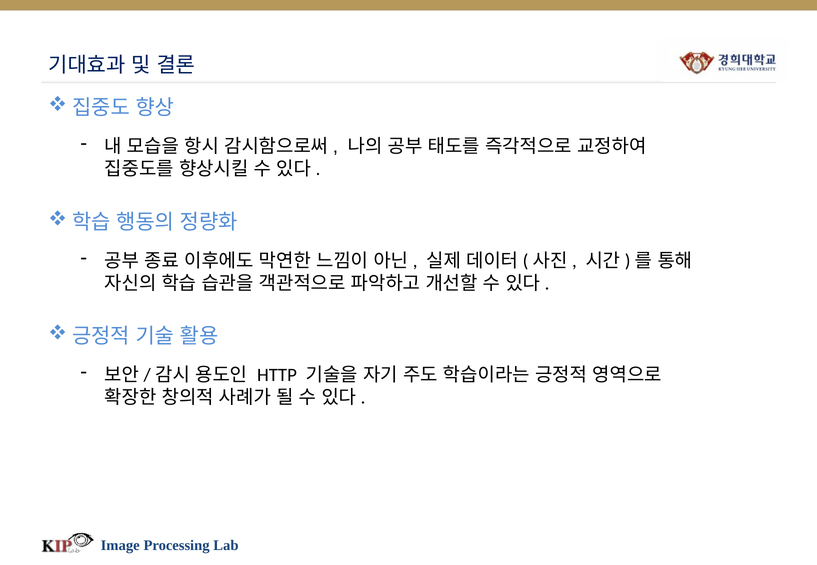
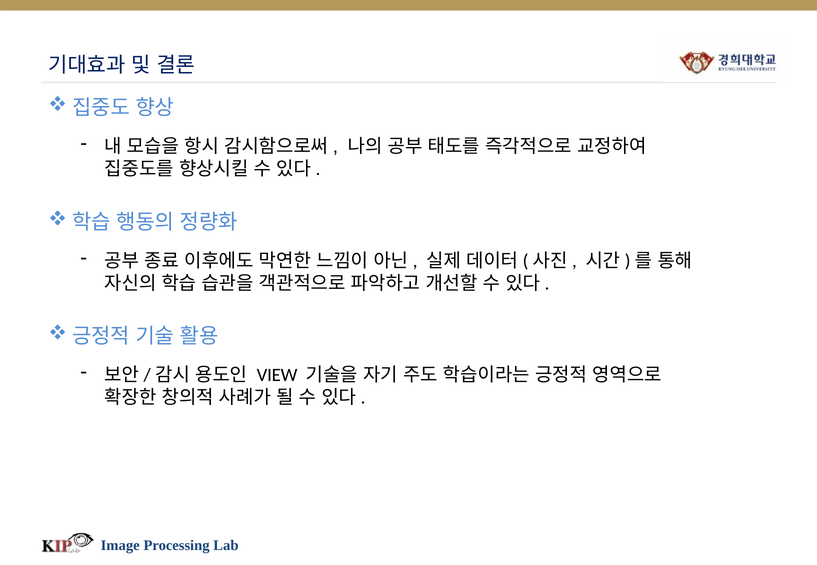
HTTP: HTTP -> VIEW (277, 375)
